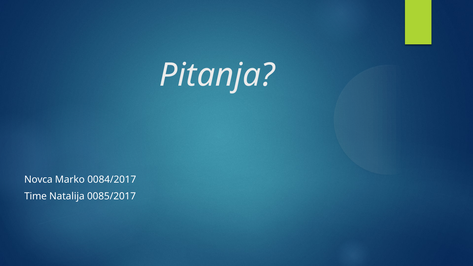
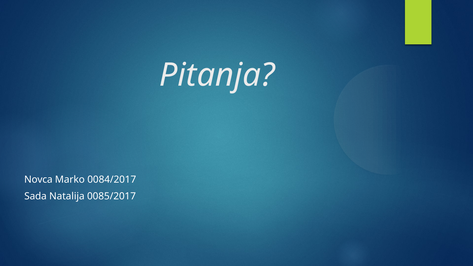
Time: Time -> Sada (35, 196)
